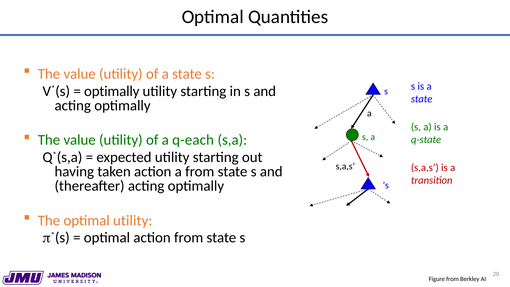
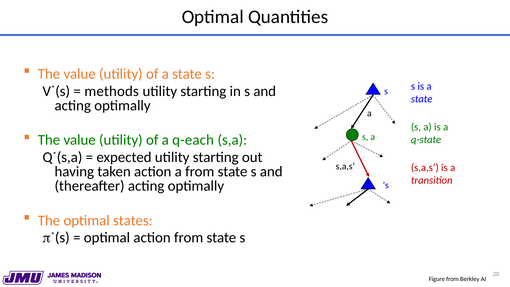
optimally: optimally -> methods (112, 91)
optimal utility: utility -> states (133, 220)
